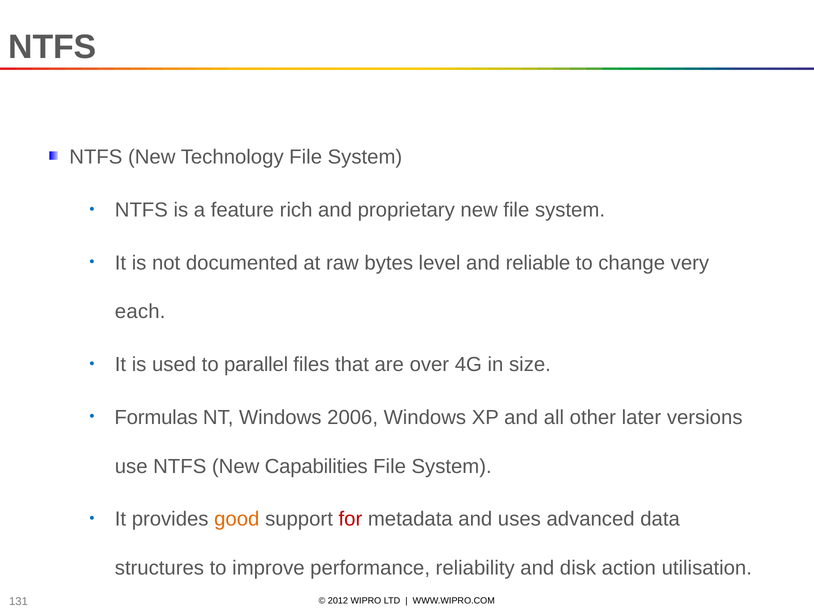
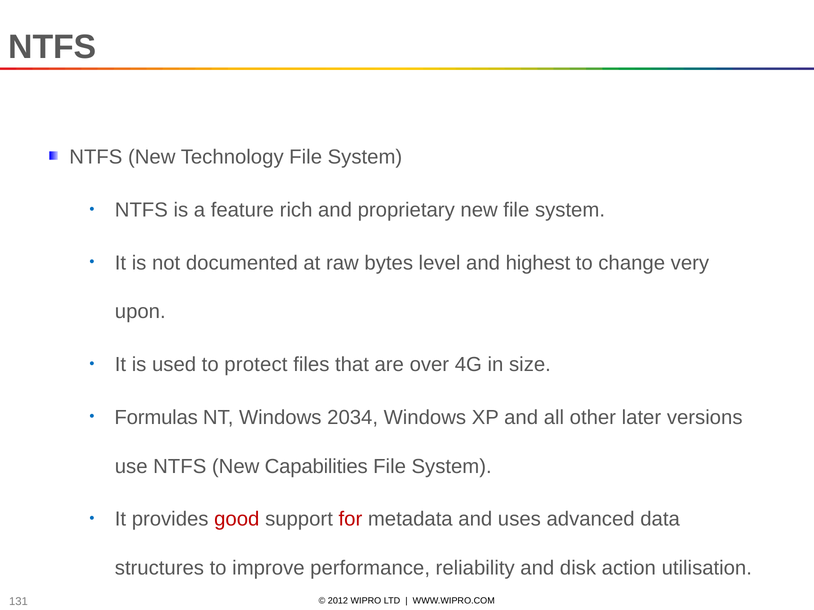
reliable: reliable -> highest (538, 263)
each: each -> upon (140, 312)
parallel: parallel -> protect (256, 365)
2006: 2006 -> 2034 (353, 418)
good colour: orange -> red (237, 520)
